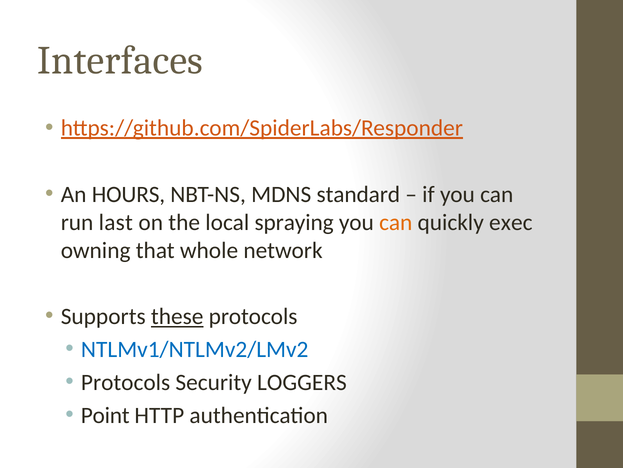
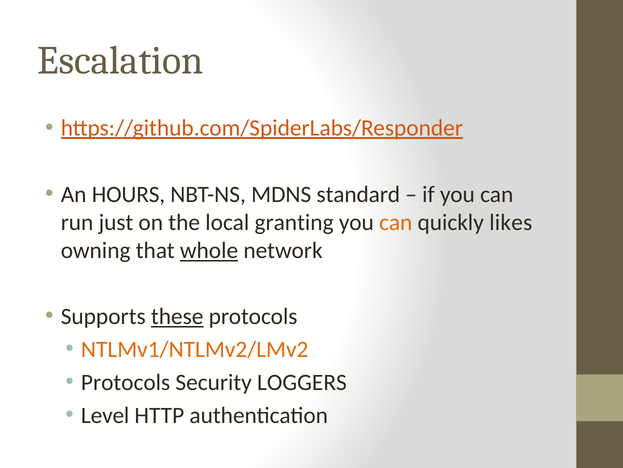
Interfaces: Interfaces -> Escalation (120, 60)
last: last -> just (116, 222)
spraying: spraying -> granting (294, 222)
exec: exec -> likes (511, 222)
whole underline: none -> present (209, 250)
NTLMv1/NTLMv2/LMv2 colour: blue -> orange (195, 349)
Point: Point -> Level (105, 415)
